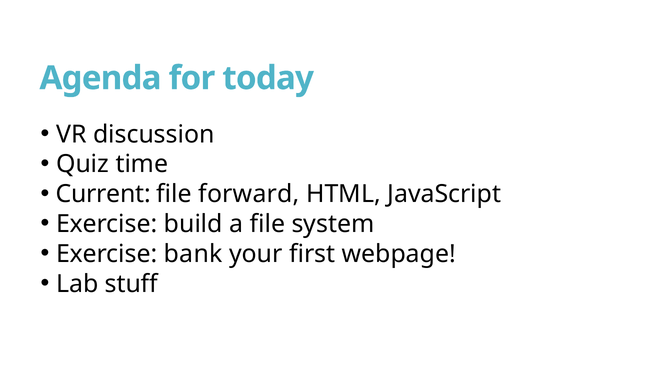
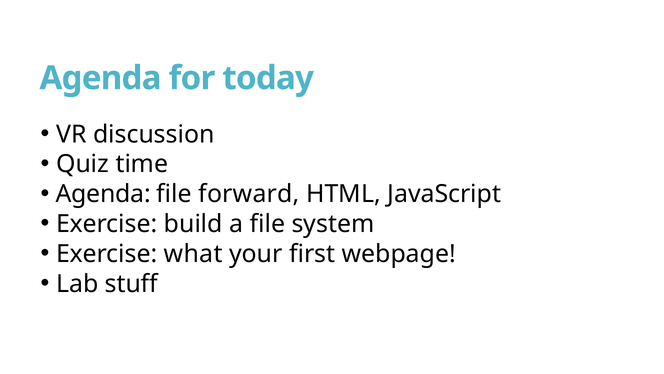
Current: Current -> Agenda (103, 194)
bank: bank -> what (193, 254)
